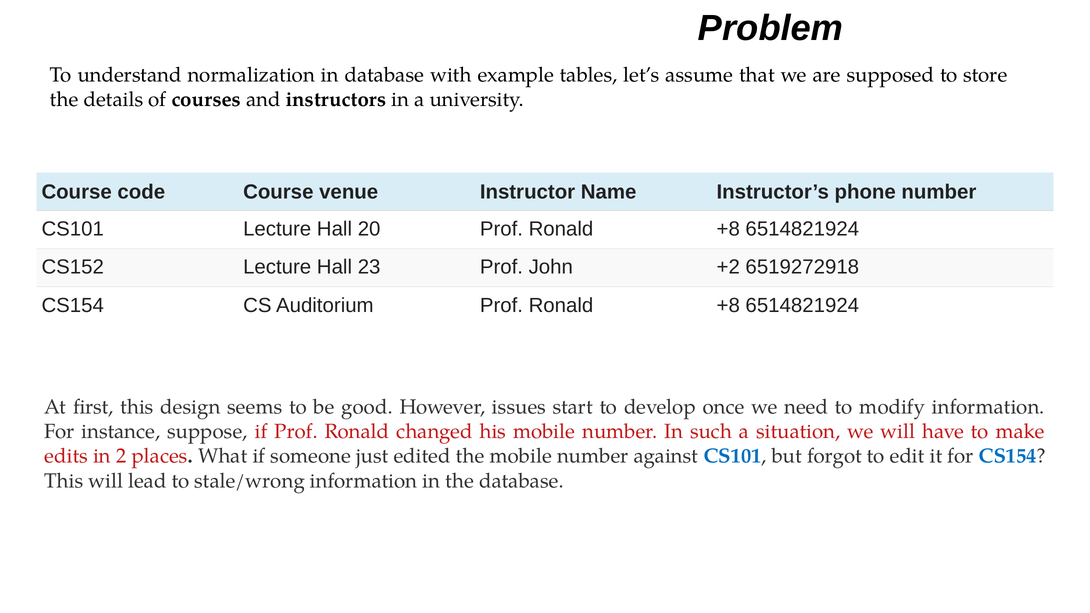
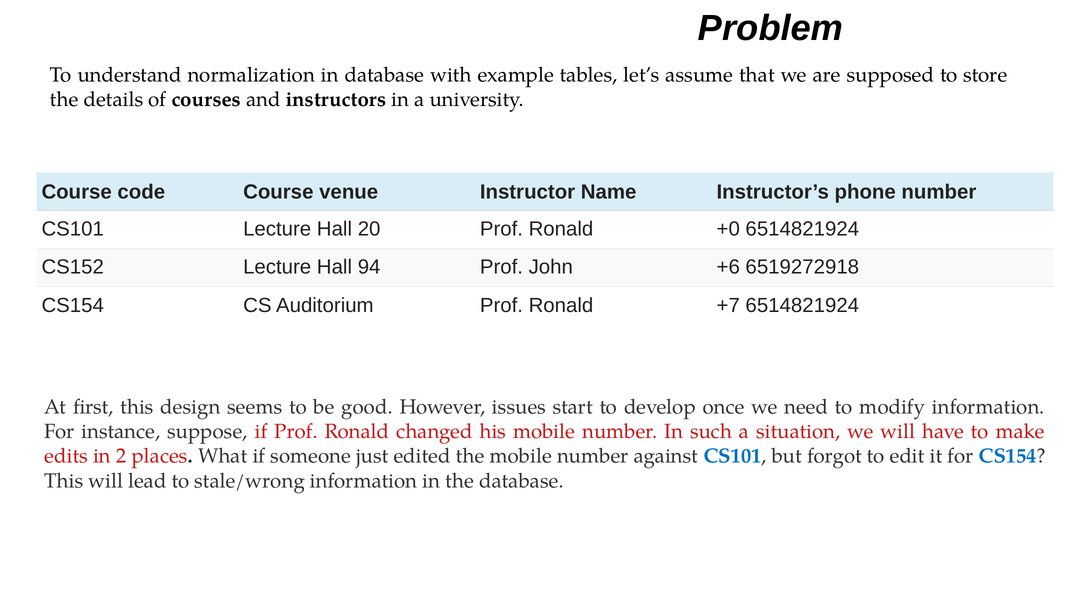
20 Prof Ronald +8: +8 -> +0 (728, 229)
23: 23 -> 94 (369, 267)
+2: +2 -> +6 (728, 267)
Auditorium Prof Ronald +8: +8 -> +7 (728, 305)
